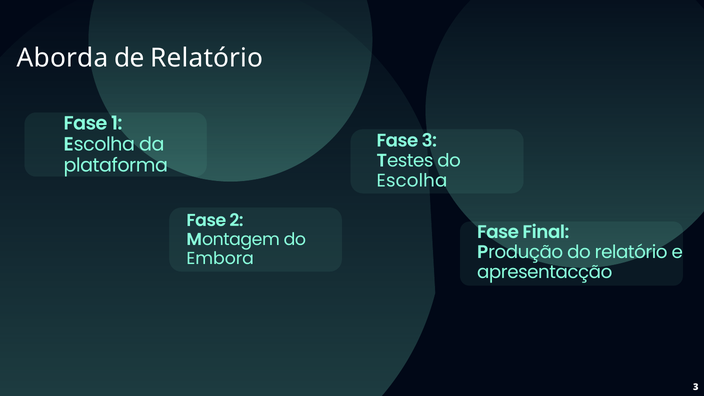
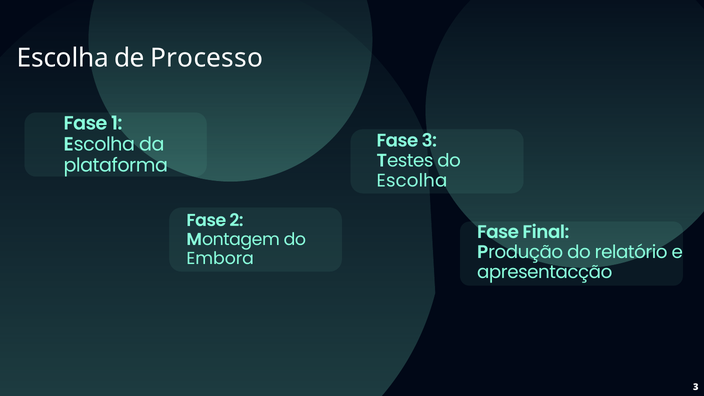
Aborda: Aborda -> Escolha (63, 58)
de Relatório: Relatório -> Processo (207, 58)
